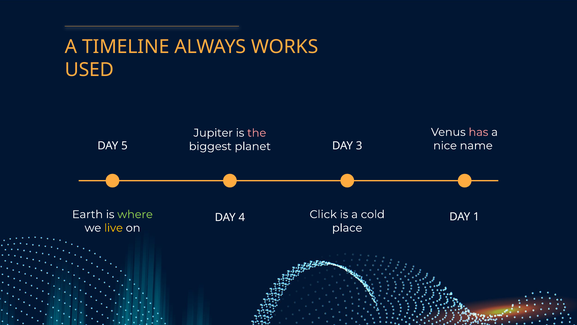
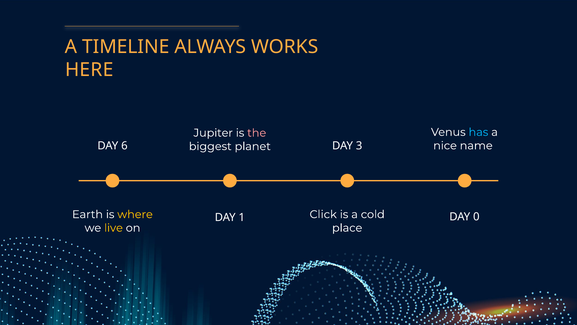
USED: USED -> HERE (89, 70)
has colour: pink -> light blue (478, 132)
5: 5 -> 6 (124, 146)
where colour: light green -> yellow (135, 214)
1: 1 -> 0 (476, 216)
4: 4 -> 1 (242, 217)
